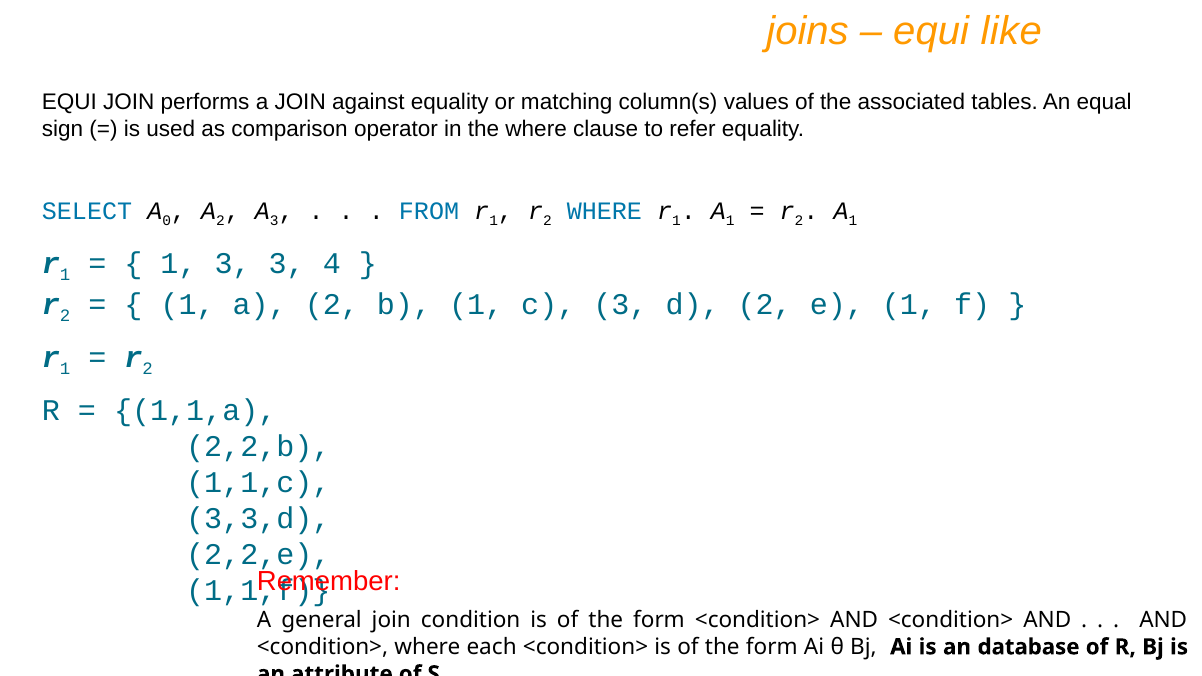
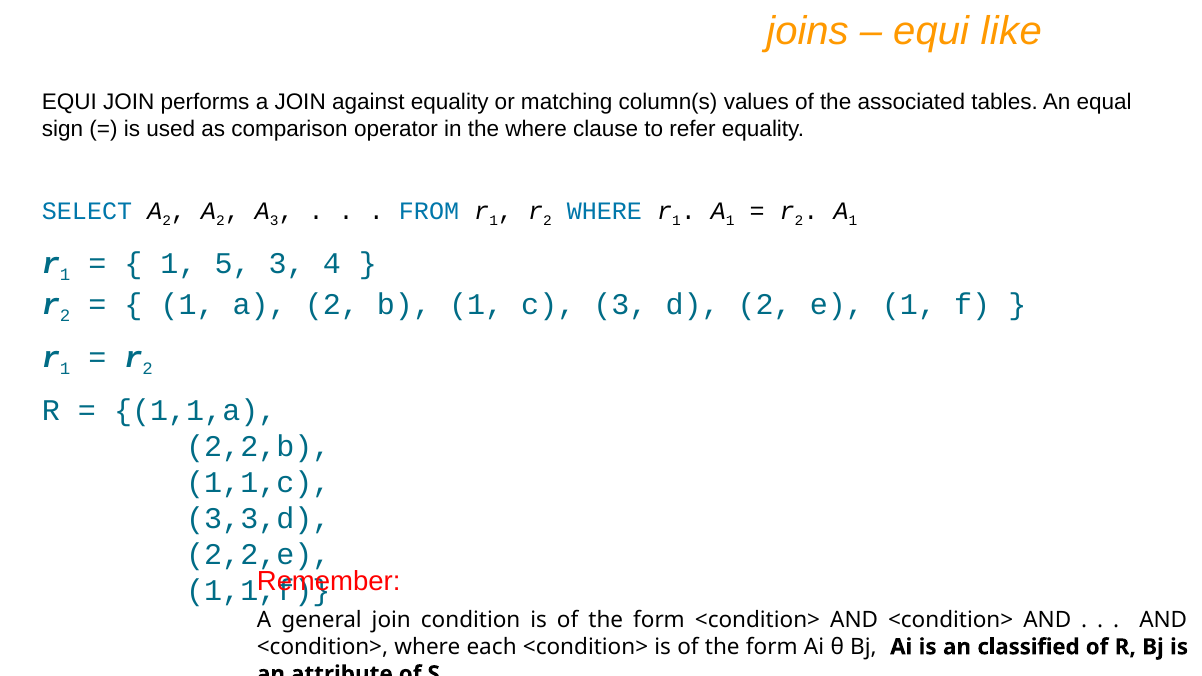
SELECT A 0: 0 -> 2 (167, 221)
1 3: 3 -> 5 (233, 263)
database: database -> classified (1029, 647)
